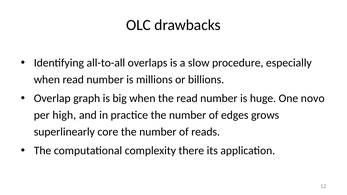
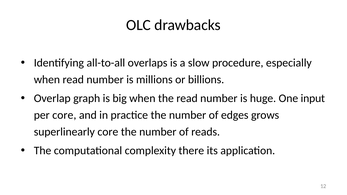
novo: novo -> input (313, 99)
per high: high -> core (64, 115)
